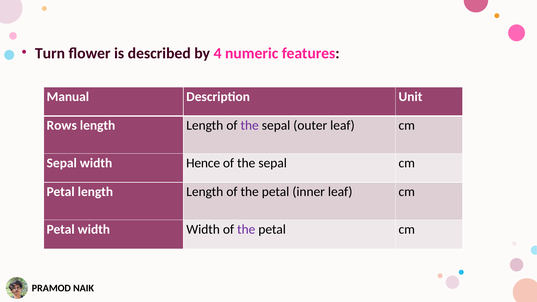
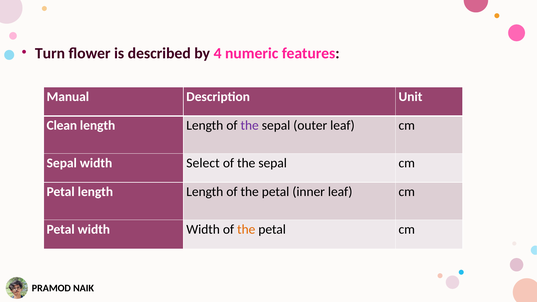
Rows: Rows -> Clean (62, 125)
Hence: Hence -> Select (203, 163)
the colour: purple -> orange (246, 229)
